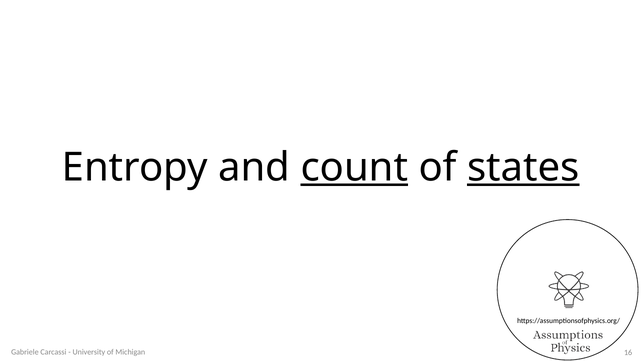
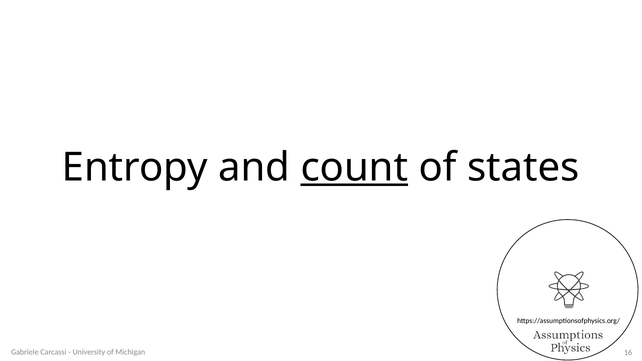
states underline: present -> none (523, 168)
